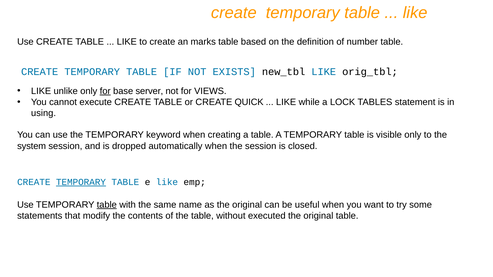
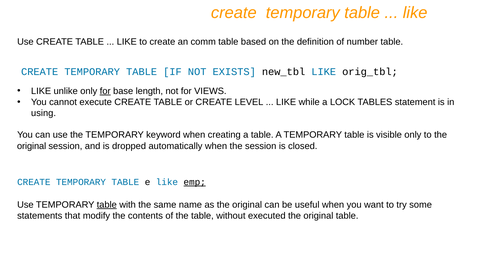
marks: marks -> comm (203, 42)
server: server -> length (149, 91)
QUICK: QUICK -> LEVEL (249, 102)
system: system -> original (32, 146)
TEMPORARY underline: present -> none (81, 182)
emp underline: none -> present (195, 182)
